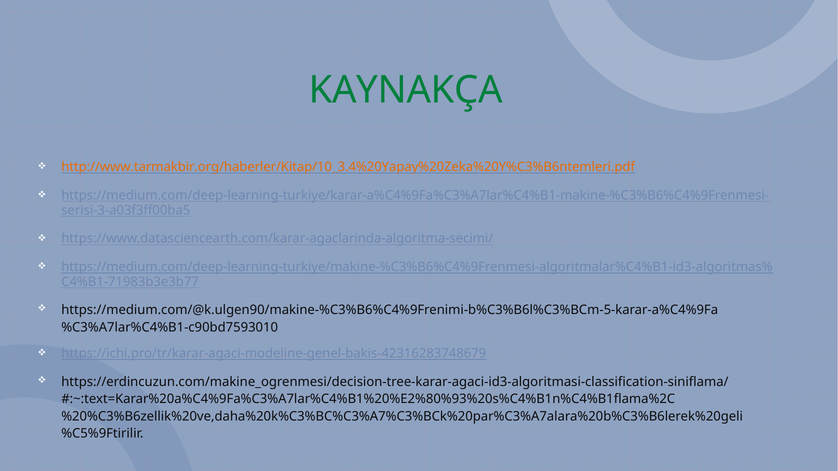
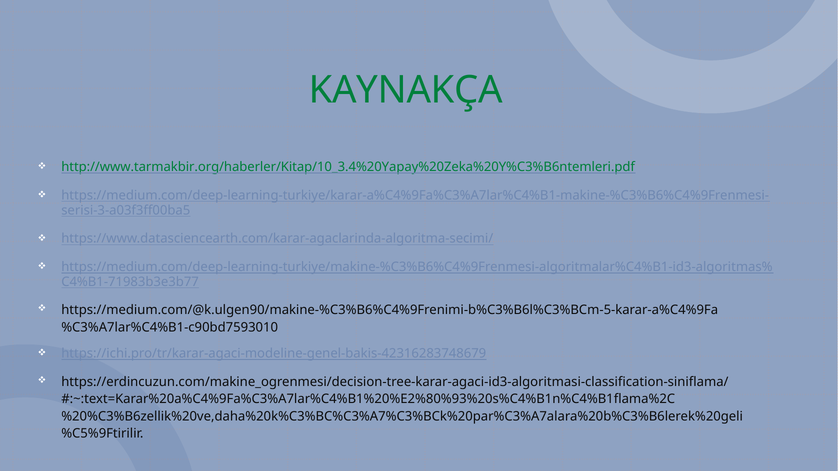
http://www.tarmakbir.org/haberler/Kitap/10_3.4%20Yapay%20Zeka%20Y%C3%B6ntemleri.pdf colour: orange -> green (348, 167)
